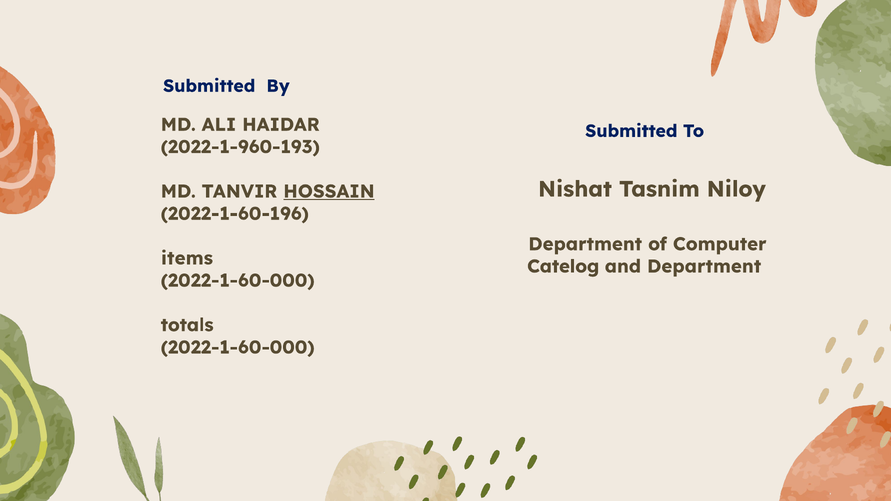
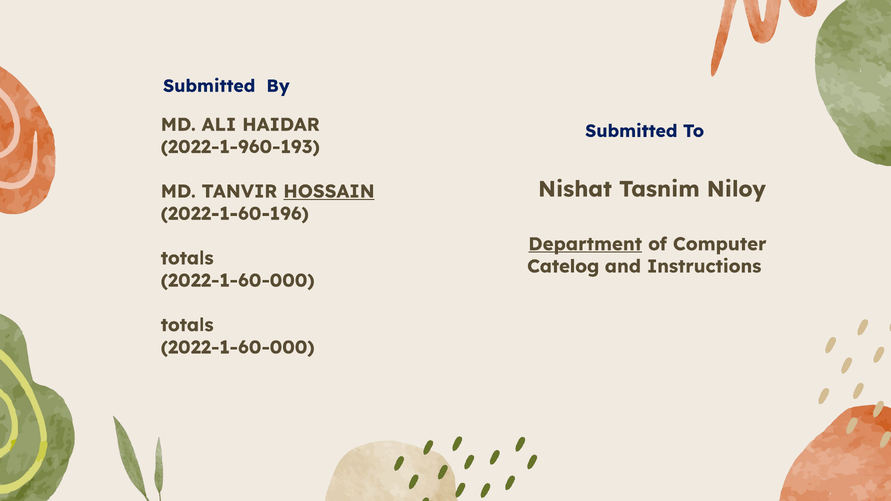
Department underline: none -> present (585, 244)
items: items -> totals (187, 258)
and Department: Department -> Instructions (704, 267)
